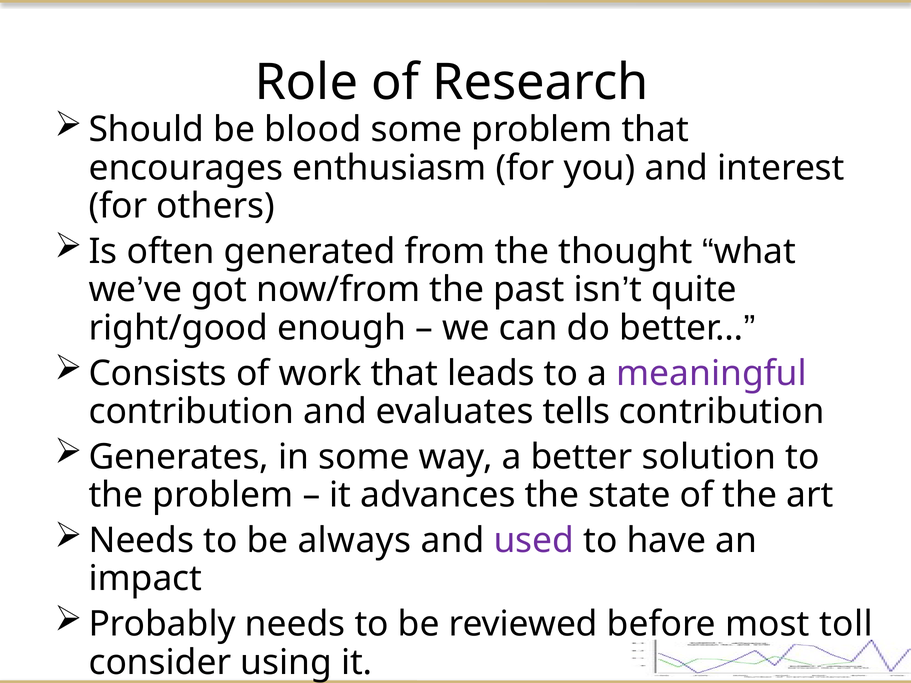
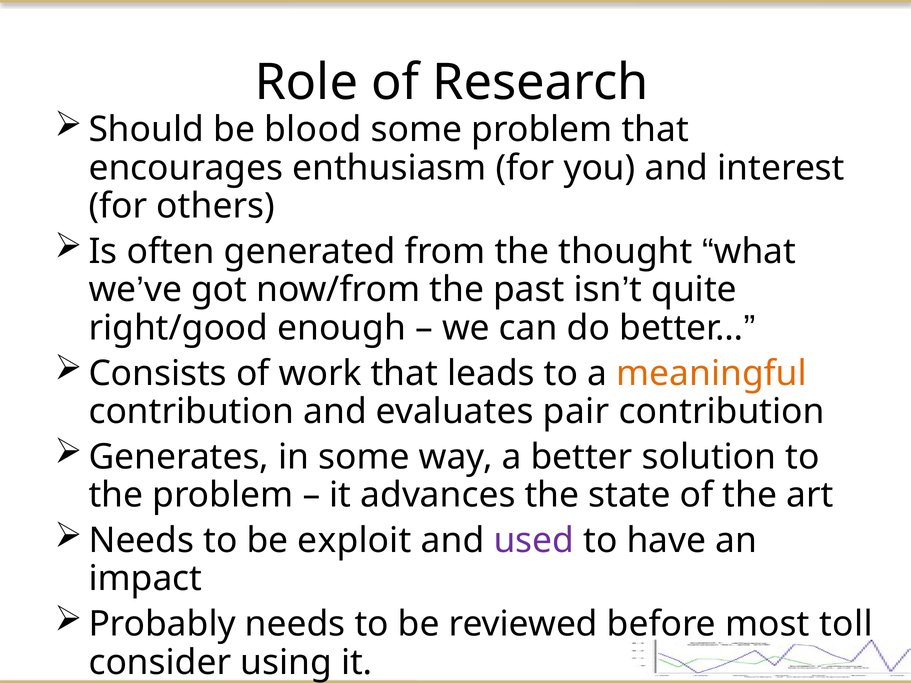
meaningful colour: purple -> orange (712, 373)
tells: tells -> pair (576, 412)
always: always -> exploit (355, 541)
